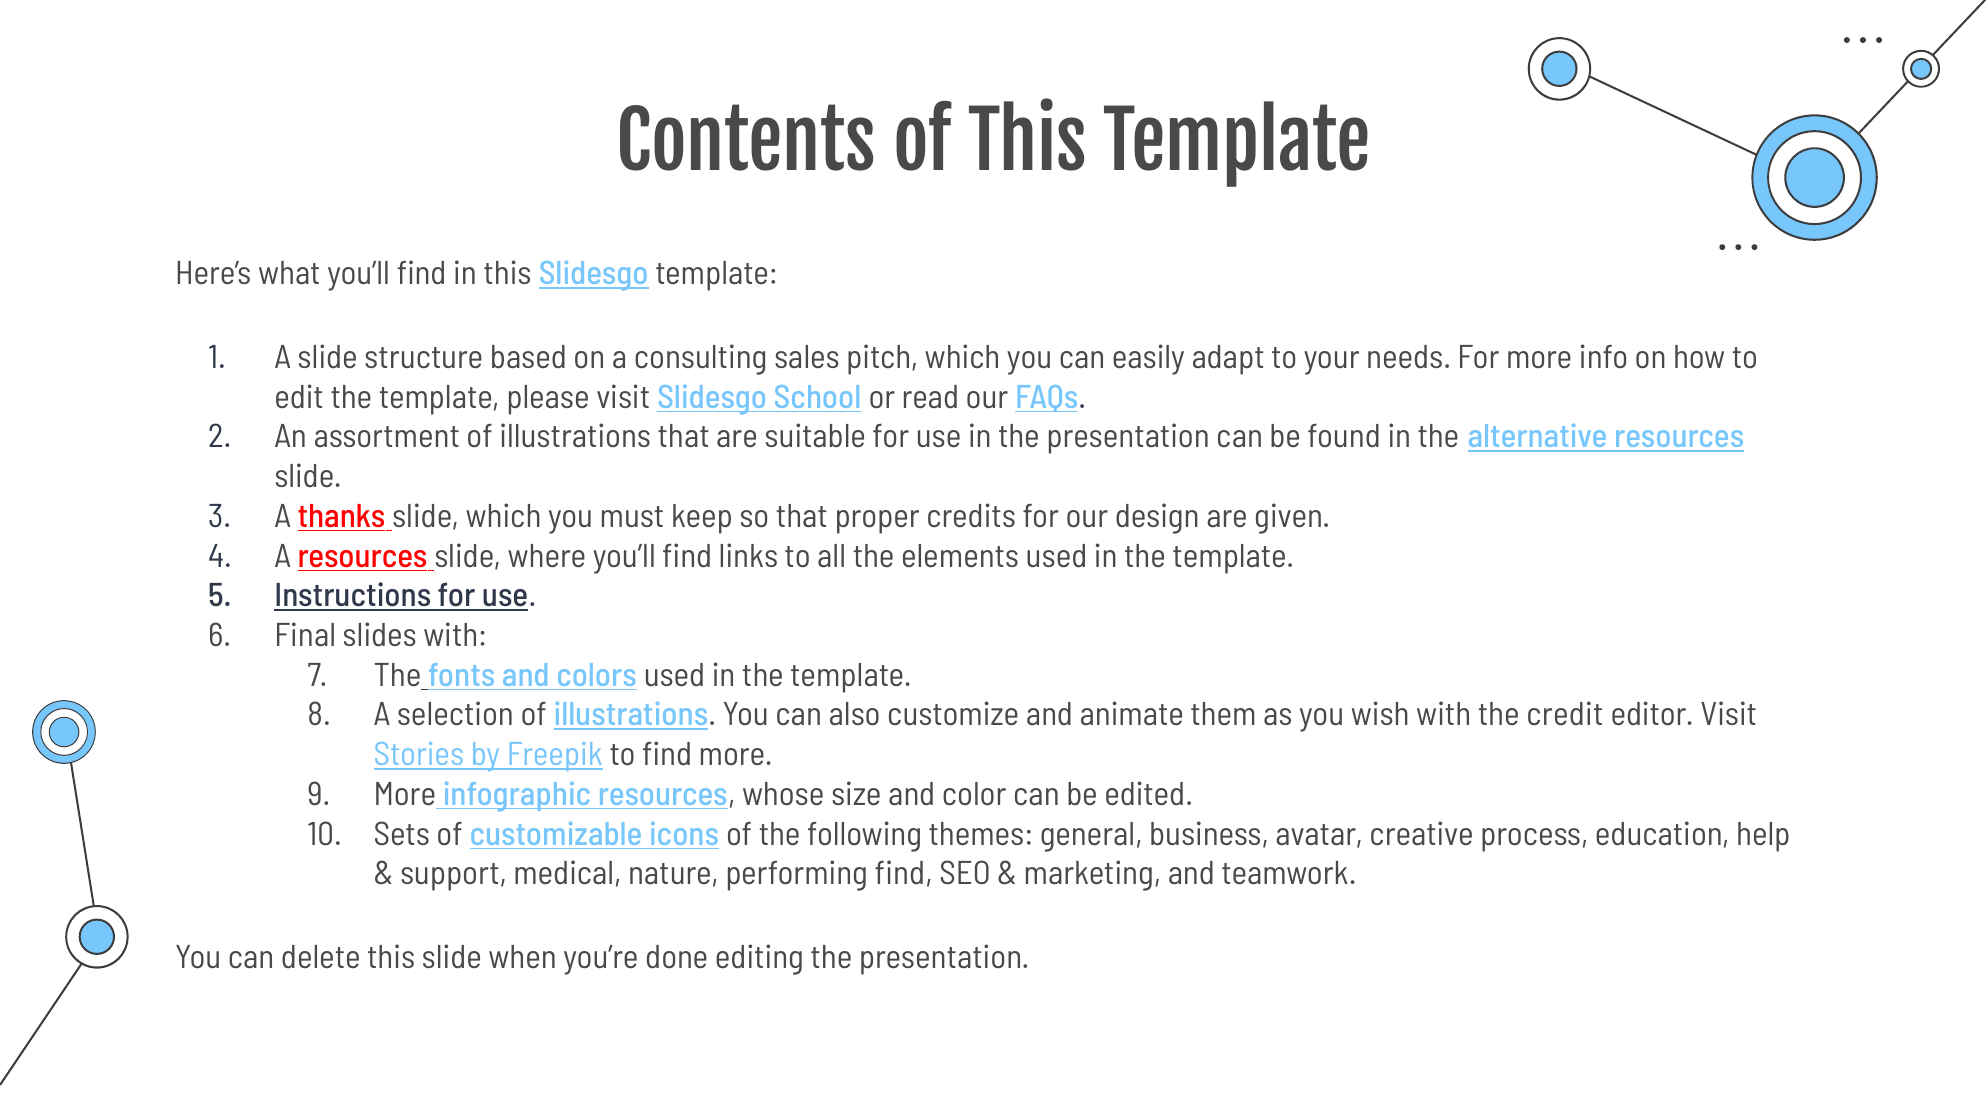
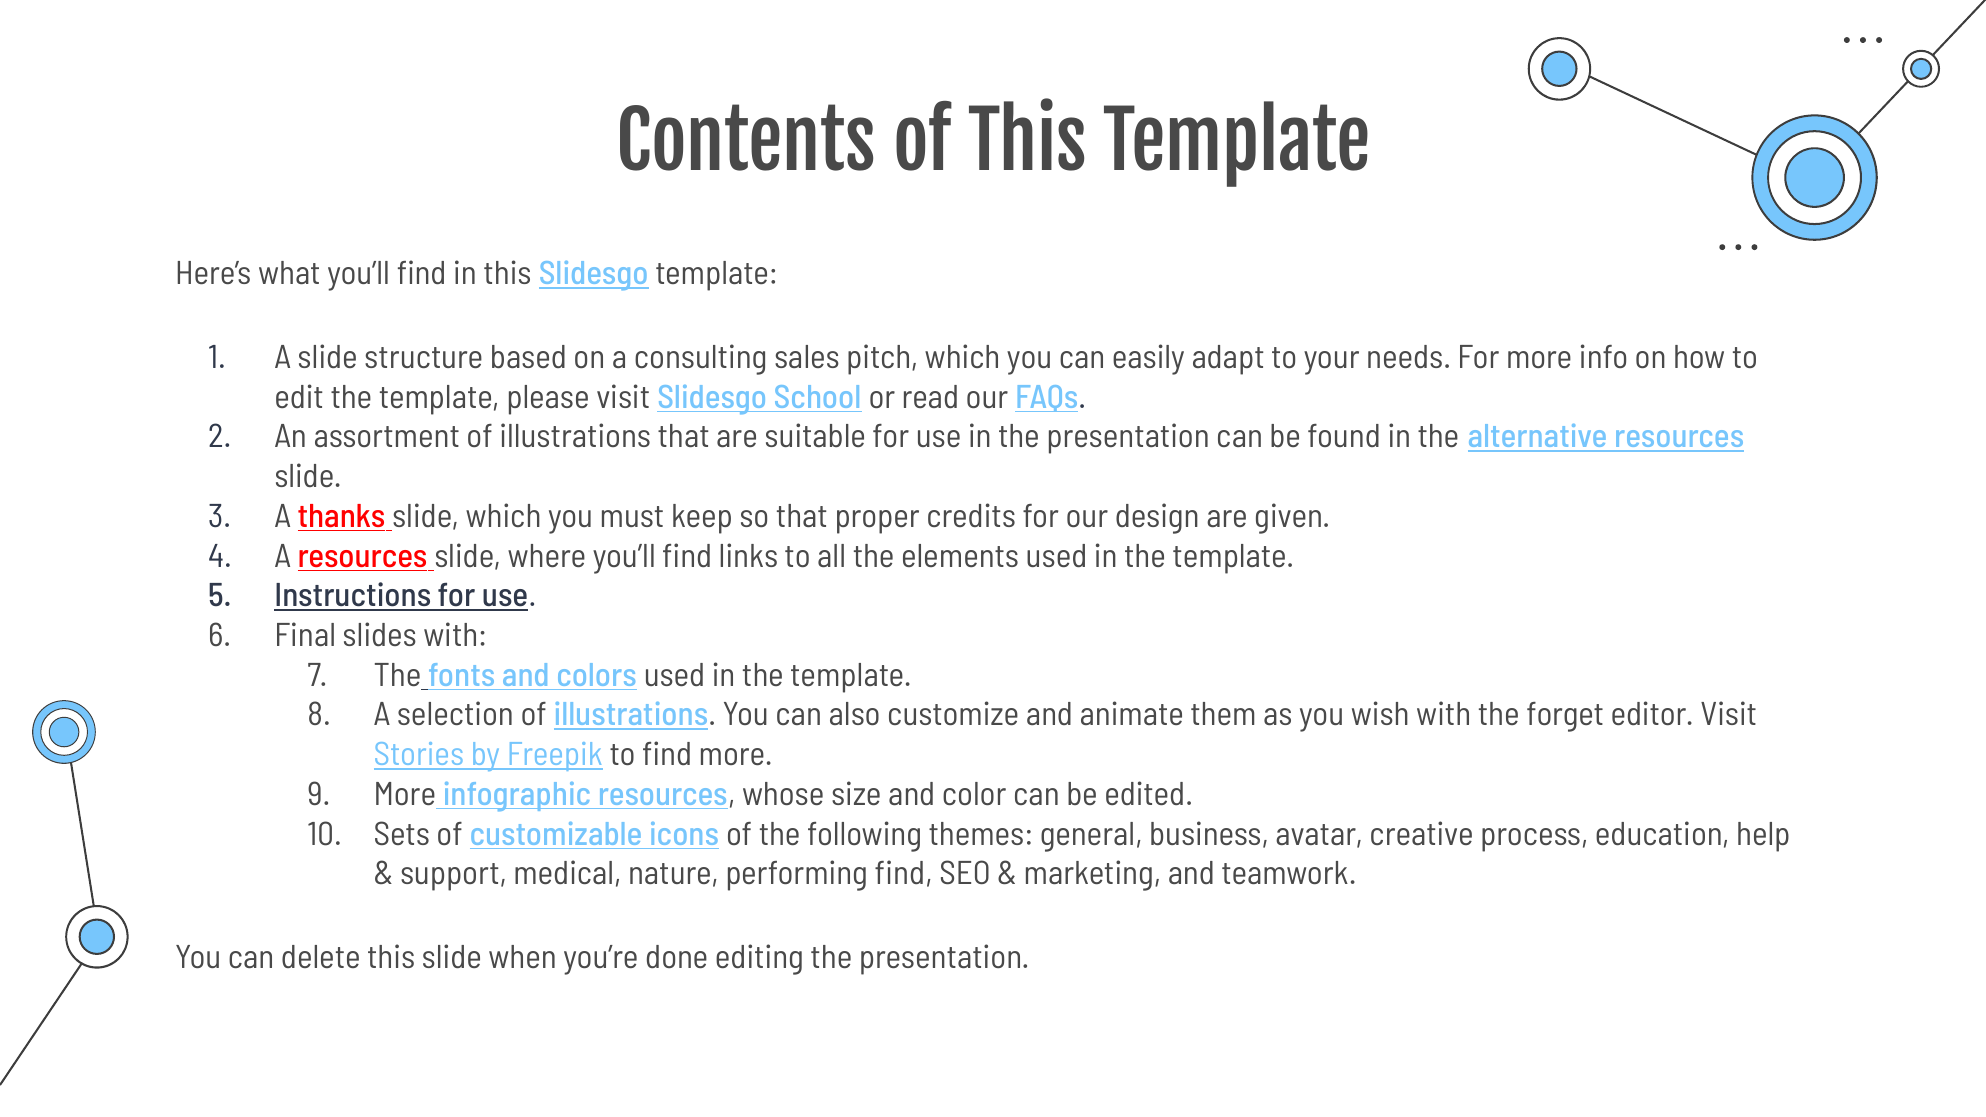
credit: credit -> forget (1565, 715)
